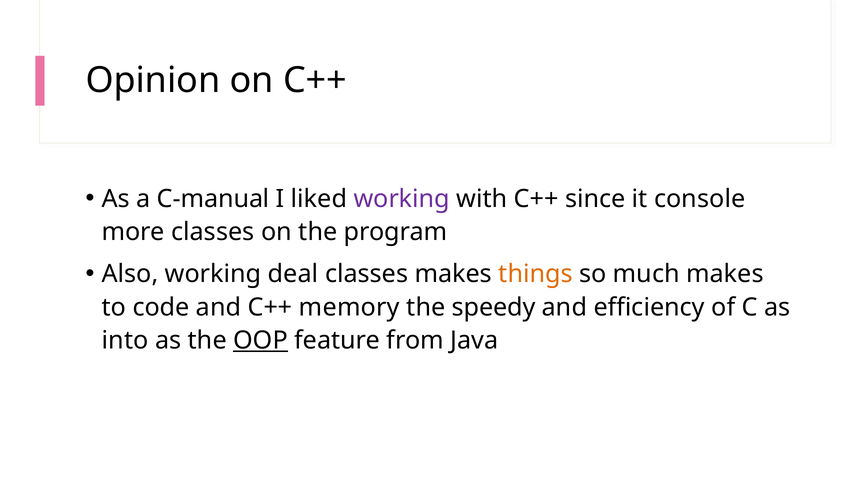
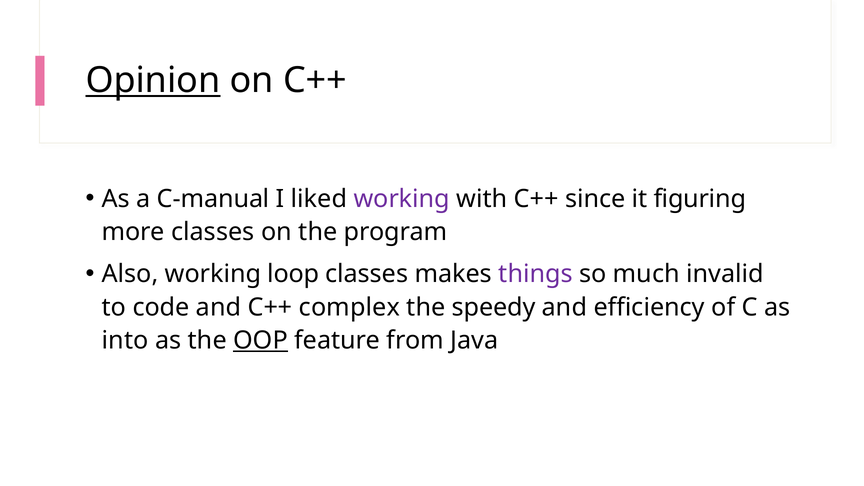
Opinion underline: none -> present (153, 80)
console: console -> figuring (700, 199)
deal: deal -> loop (293, 274)
things colour: orange -> purple (536, 274)
much makes: makes -> invalid (725, 274)
memory: memory -> complex (349, 307)
